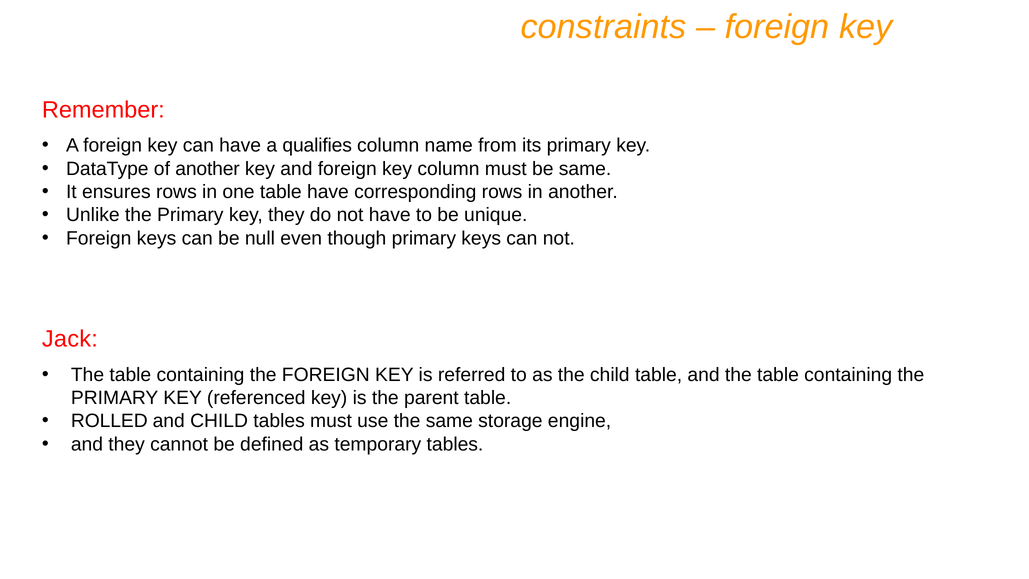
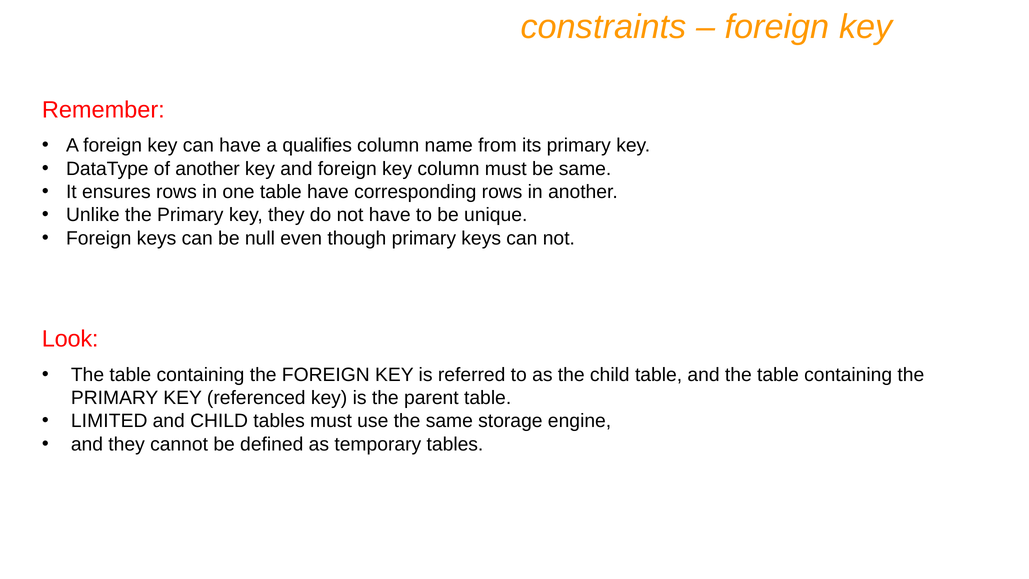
Jack: Jack -> Look (70, 339)
ROLLED: ROLLED -> LIMITED (109, 421)
